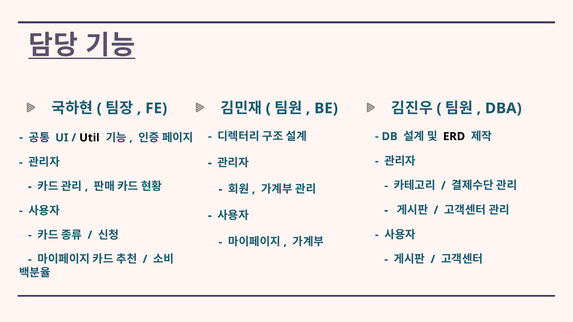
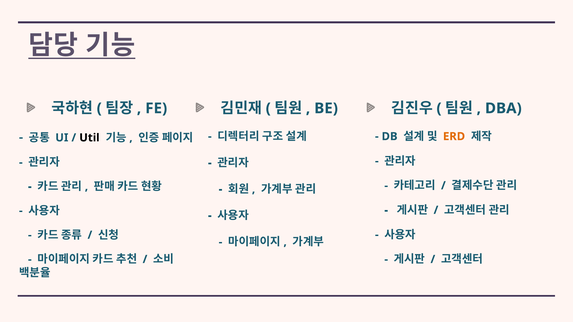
ERD colour: black -> orange (454, 137)
